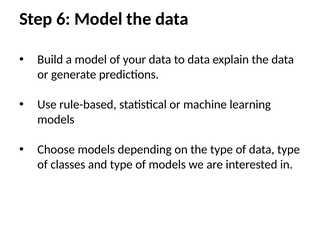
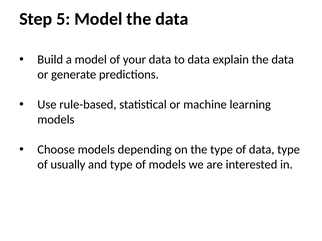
6: 6 -> 5 (63, 19)
classes: classes -> usually (68, 165)
